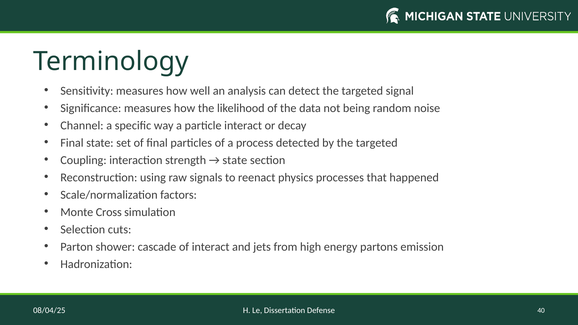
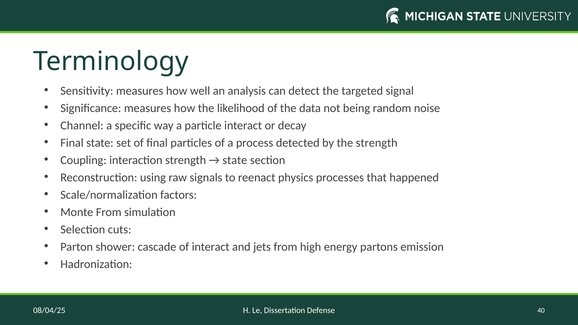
by the targeted: targeted -> strength (377, 143)
Monte Cross: Cross -> From (109, 212)
